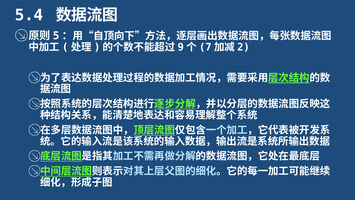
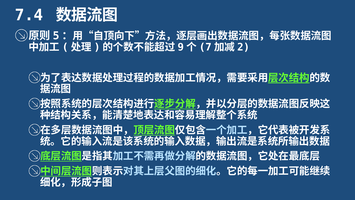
5.4: 5.4 -> 7.4 (29, 15)
